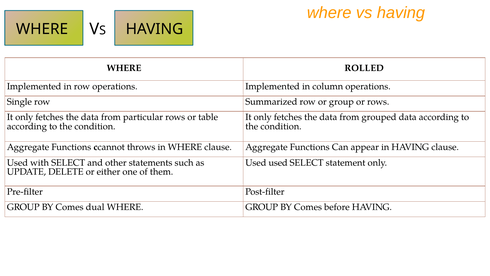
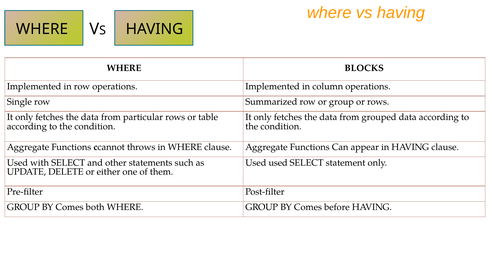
ROLLED: ROLLED -> BLOCKS (364, 68)
dual: dual -> both (95, 207)
